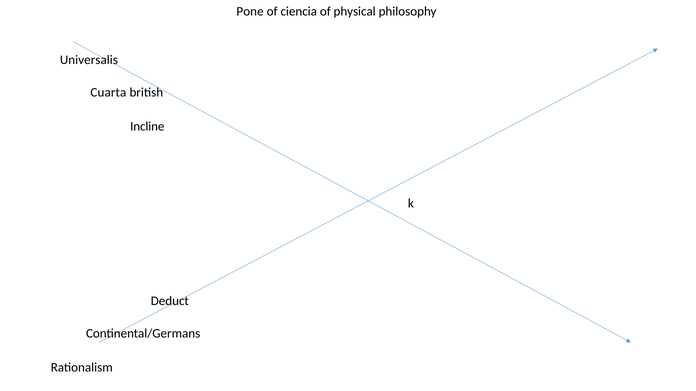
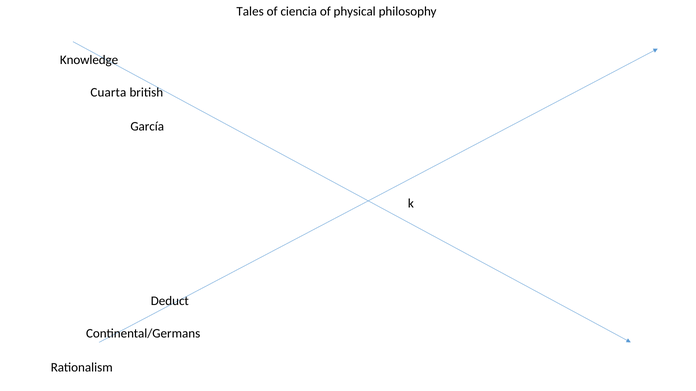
Pone: Pone -> Tales (250, 11)
Universalis: Universalis -> Knowledge (89, 60)
Incline: Incline -> García (147, 127)
